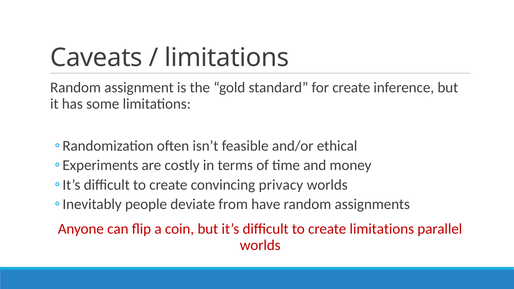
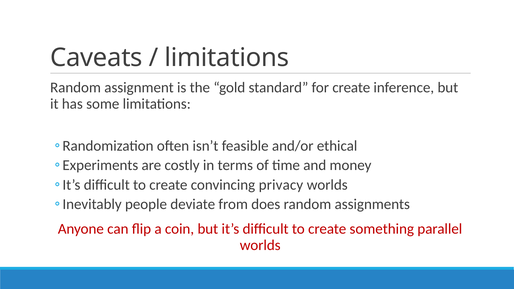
have: have -> does (266, 204)
create limitations: limitations -> something (382, 229)
